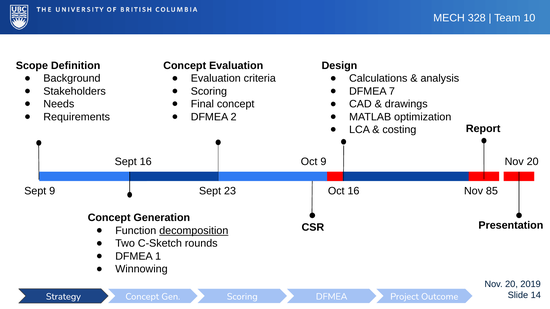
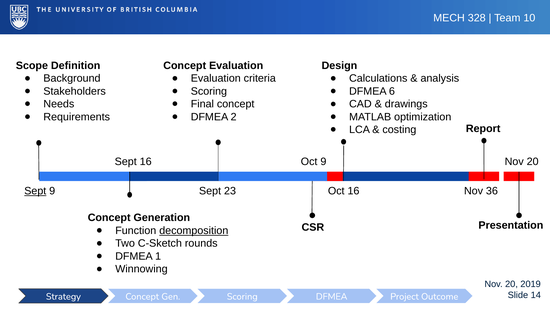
7: 7 -> 6 (392, 91)
Sept underline: none -> present (35, 191)
85: 85 -> 36 (492, 191)
